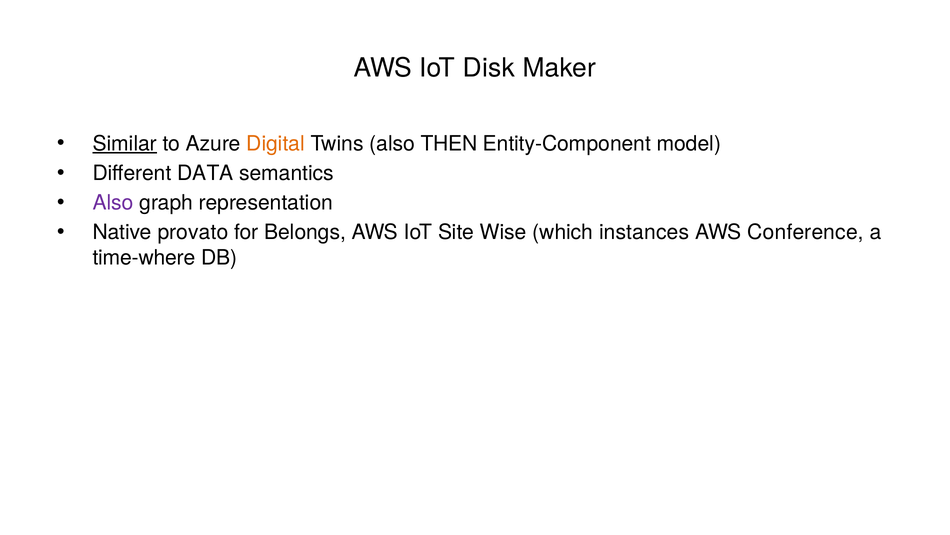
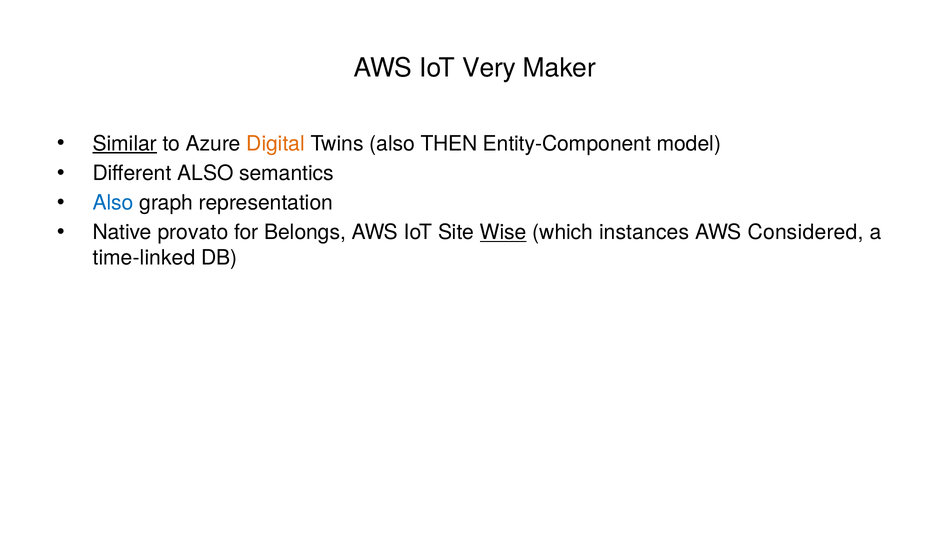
Disk: Disk -> Very (489, 68)
Different DATA: DATA -> ALSO (205, 173)
Also colour: purple -> blue (113, 203)
Wise underline: none -> present (503, 232)
Conference: Conference -> Considered (806, 232)
time-where: time-where -> time-linked (144, 258)
